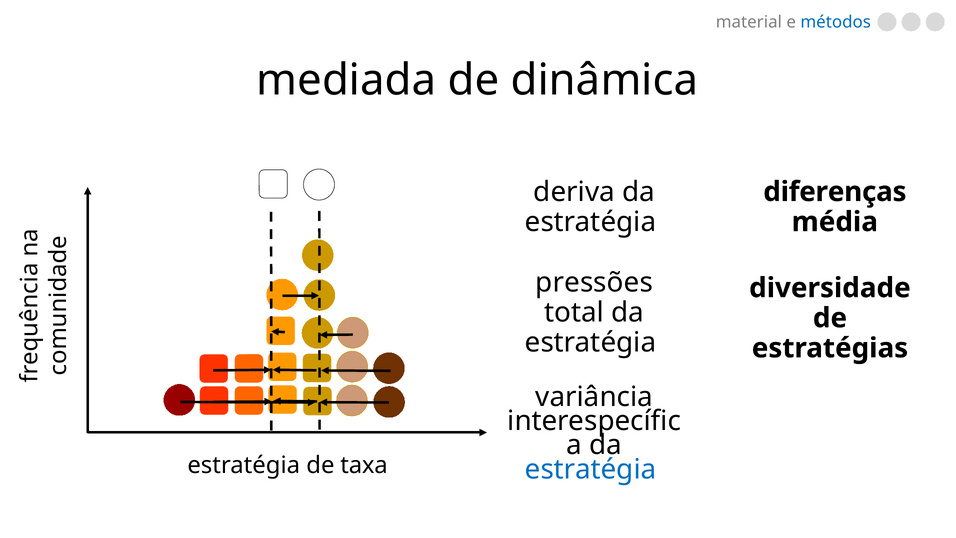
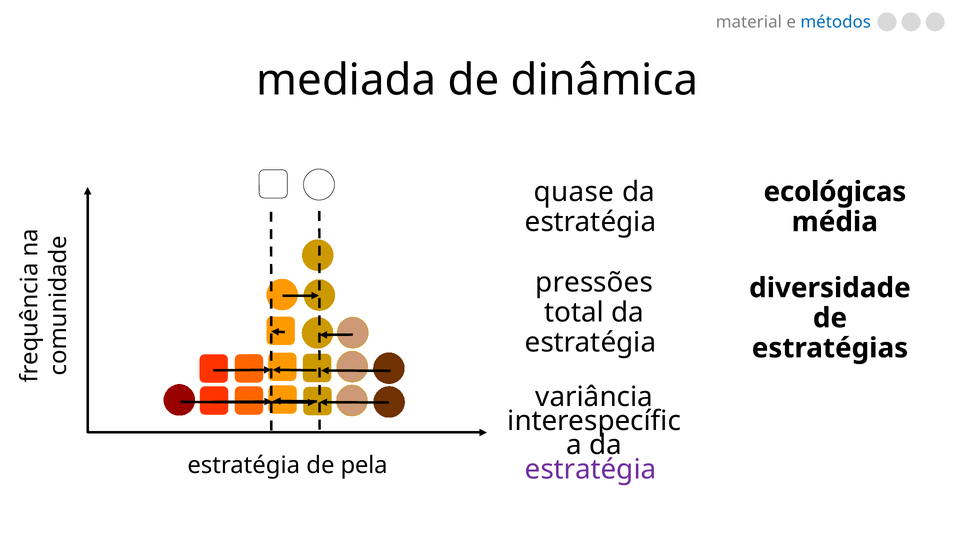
deriva: deriva -> quase (574, 192)
diferenças: diferenças -> ecológicas (835, 192)
taxa: taxa -> pela (364, 465)
estratégia colour: blue -> purple (591, 469)
